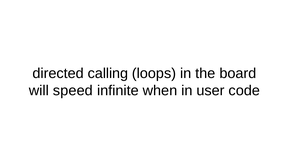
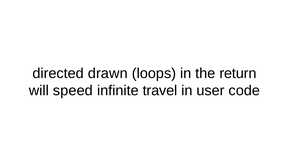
calling: calling -> drawn (108, 74)
board: board -> return (238, 74)
when: when -> travel (160, 91)
